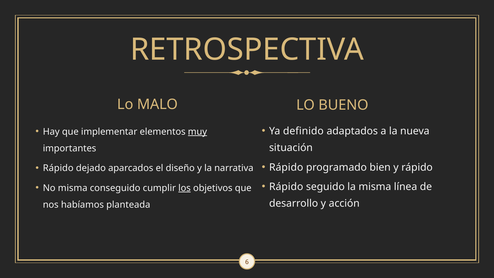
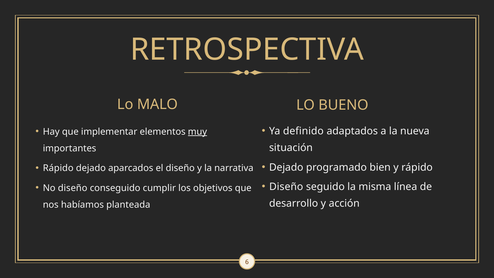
Rápido: Rápido -> Dejado (286, 167)
Rápido: Rápido -> Diseño (286, 187)
No misma: misma -> diseño (73, 188)
los underline: present -> none (184, 188)
